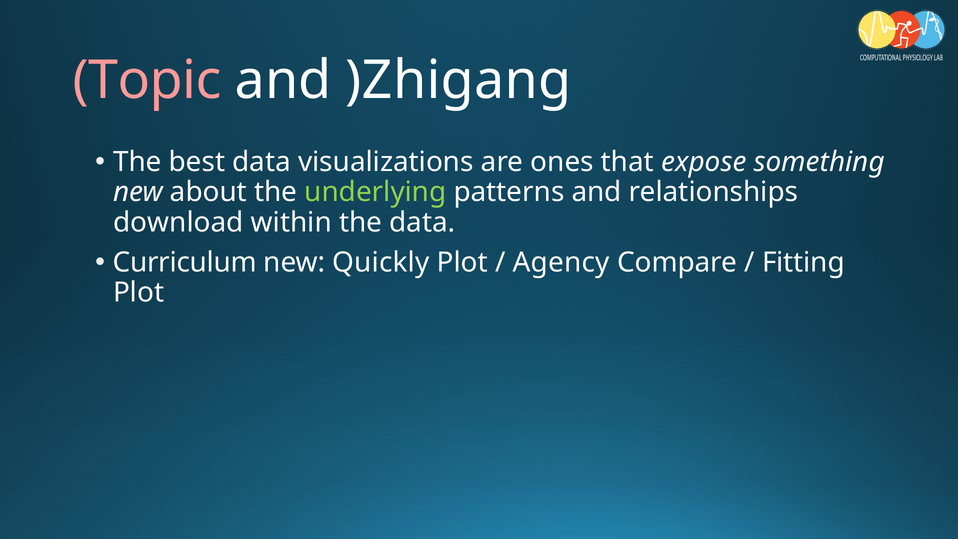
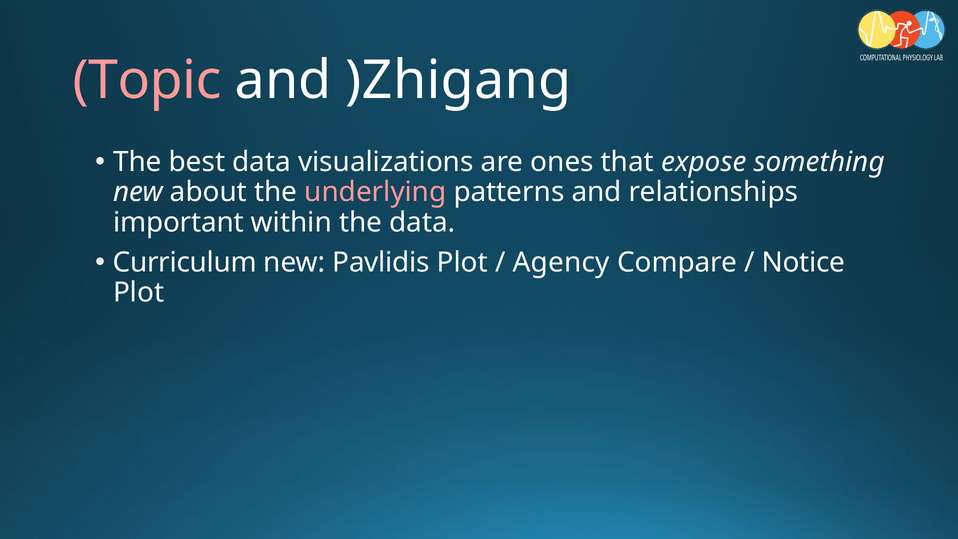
underlying colour: light green -> pink (375, 192)
download: download -> important (179, 222)
Quickly: Quickly -> Pavlidis (381, 263)
Fitting: Fitting -> Notice (803, 263)
